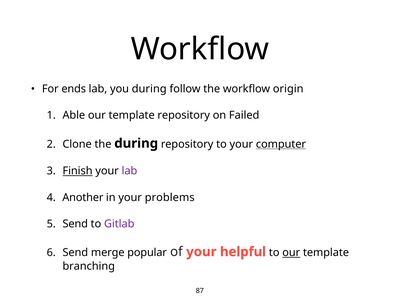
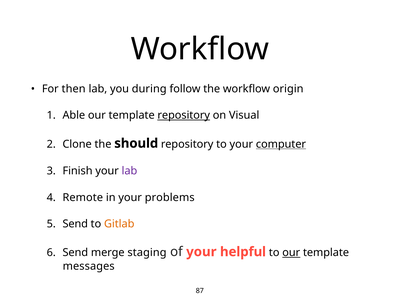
ends: ends -> then (74, 89)
repository underline: none -> present (184, 115)
Failed: Failed -> Visual (244, 115)
the during: during -> should (136, 143)
Finish underline: present -> none (78, 171)
Another: Another -> Remote (83, 197)
Gitlab colour: purple -> orange (119, 224)
popular: popular -> staging (147, 253)
branching: branching -> messages (89, 266)
